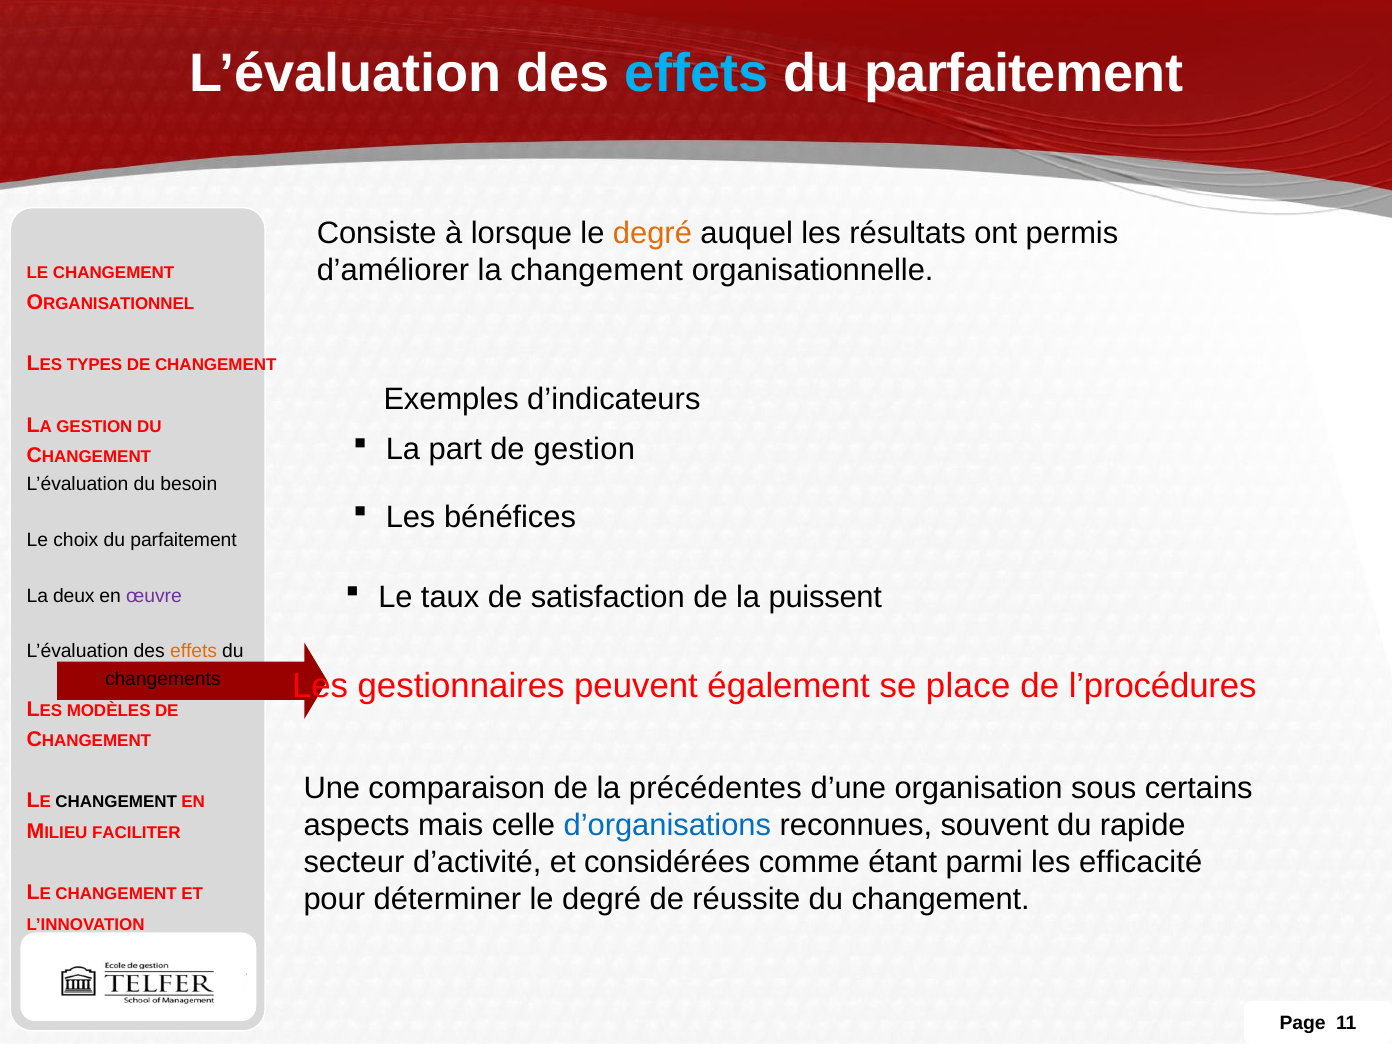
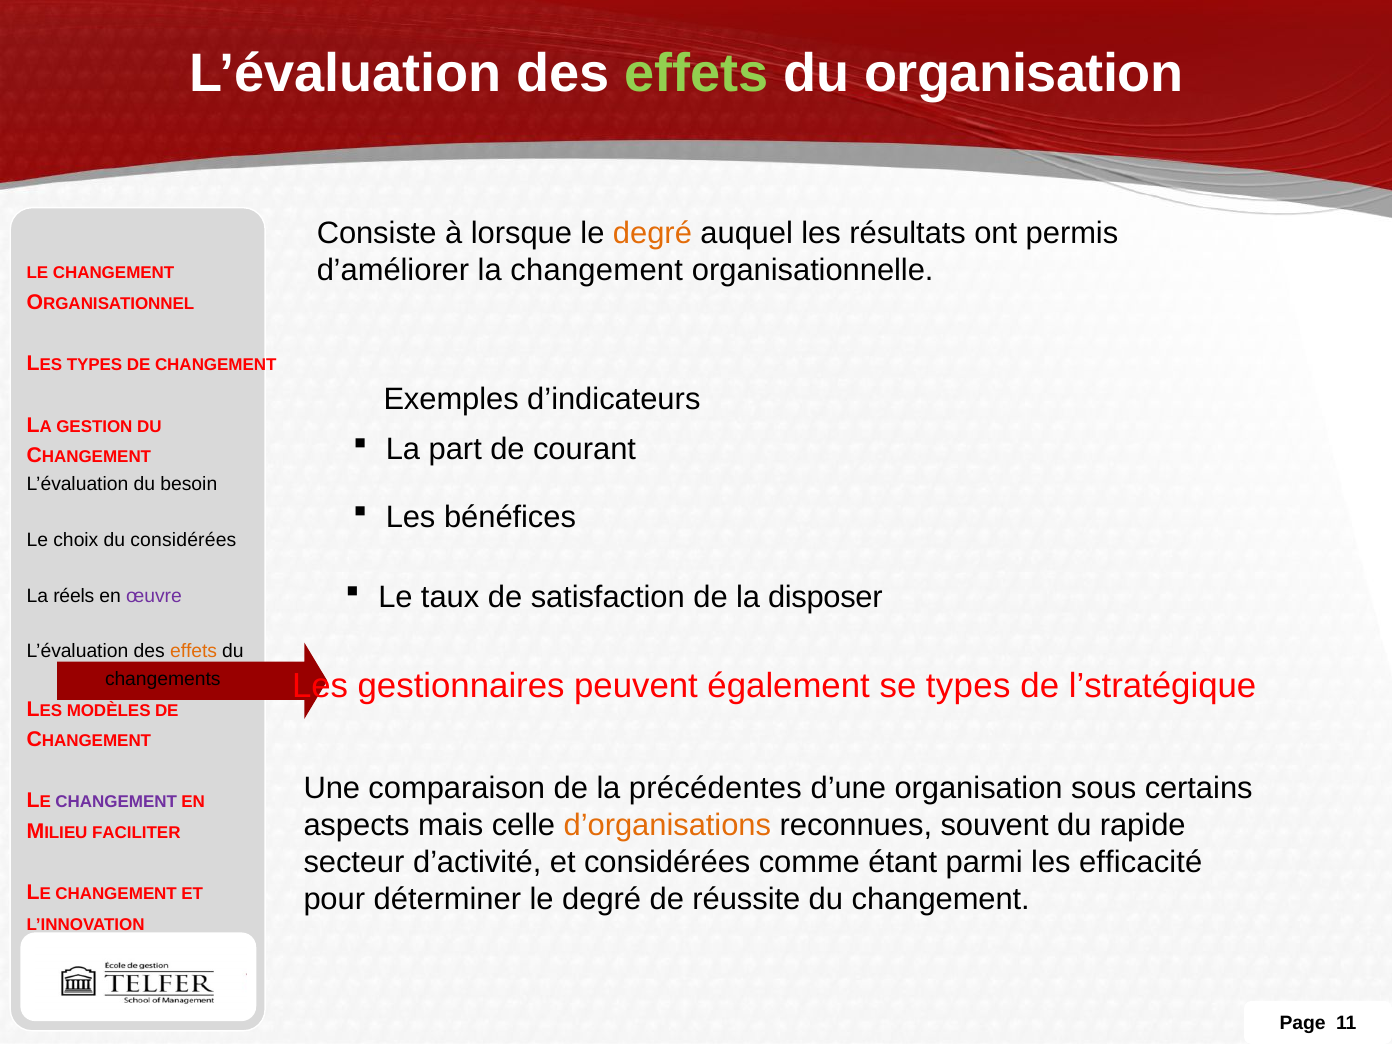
effets colour: light blue -> light green (697, 73)
parfaitement: parfaitement -> organisation (1024, 73)
de gestion: gestion -> courant (585, 449)
choix du parfaitement: parfaitement -> considérées (183, 540)
puissent: puissent -> disposer (825, 598)
deux: deux -> réels (74, 596)
se place: place -> types (968, 686)
l’procédures: l’procédures -> l’stratégique (1163, 686)
CHANGEMENT colour: black -> purple (116, 802)
d’organisations colour: blue -> orange (667, 825)
